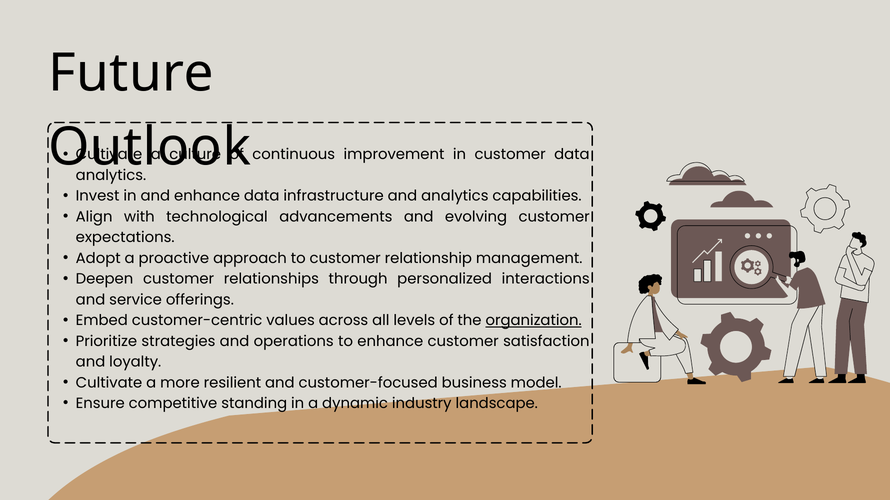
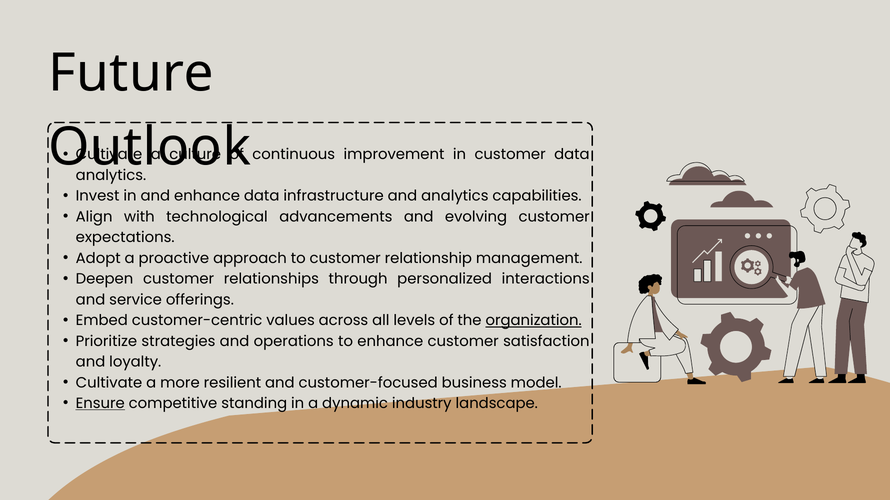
Ensure underline: none -> present (100, 404)
